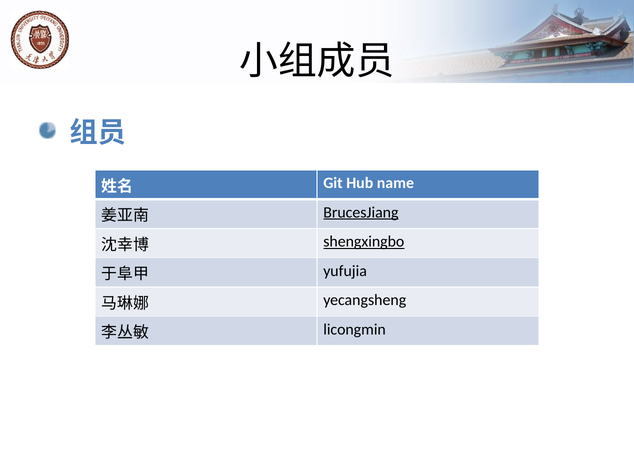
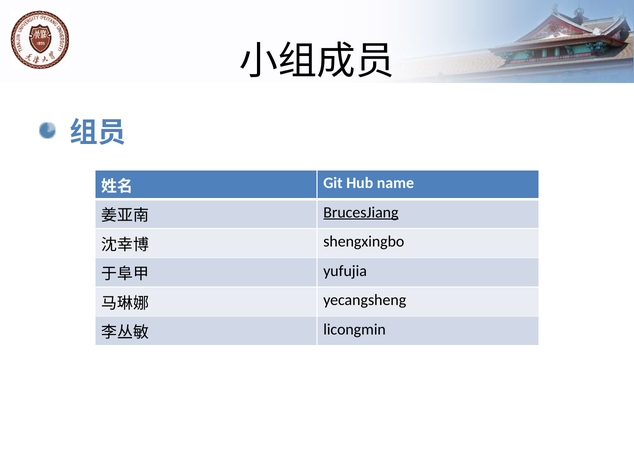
shengxingbo underline: present -> none (364, 242)
